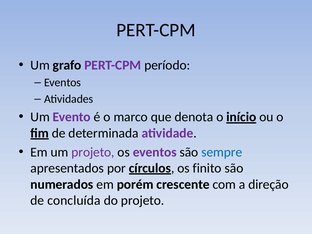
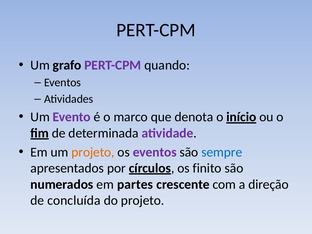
período: período -> quando (167, 65)
projeto colour: purple -> orange (93, 152)
porém: porém -> partes (135, 184)
